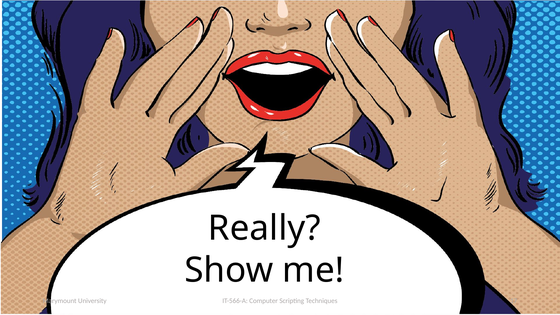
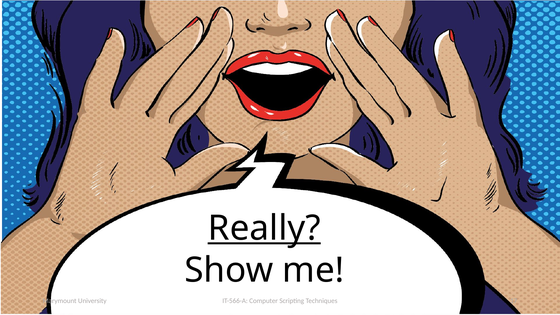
Really underline: none -> present (264, 228)
